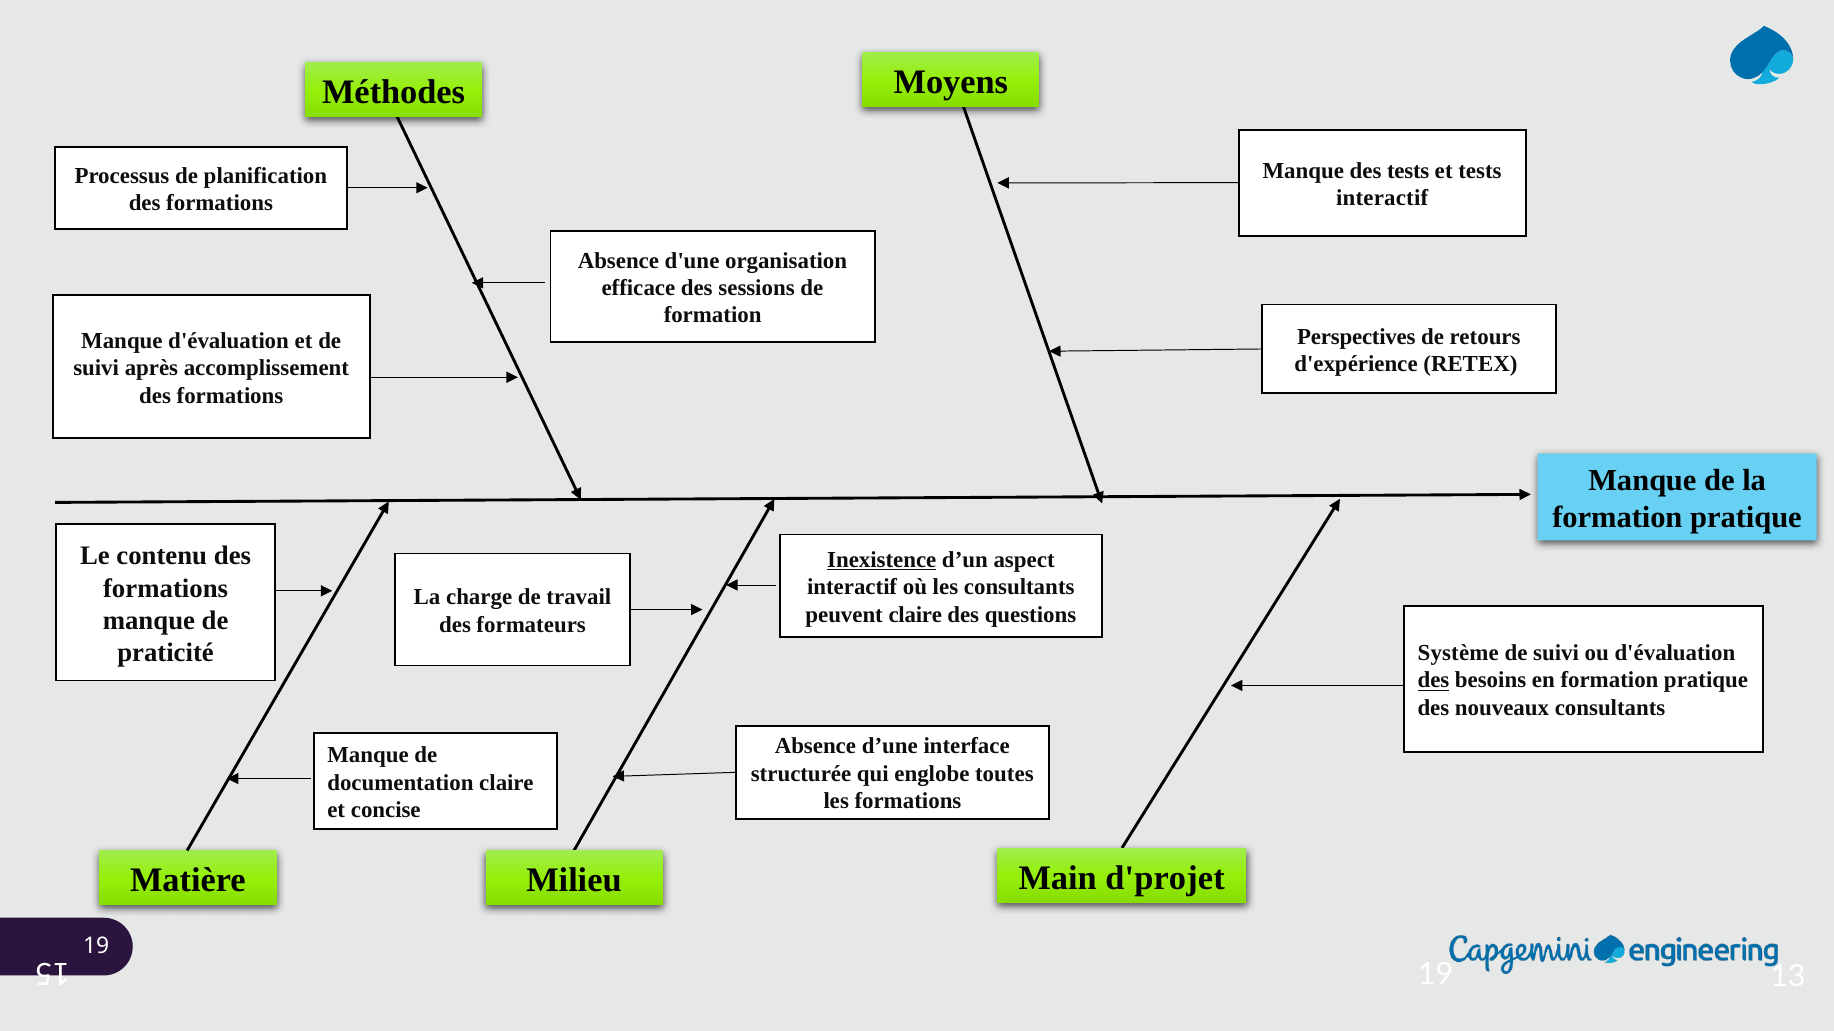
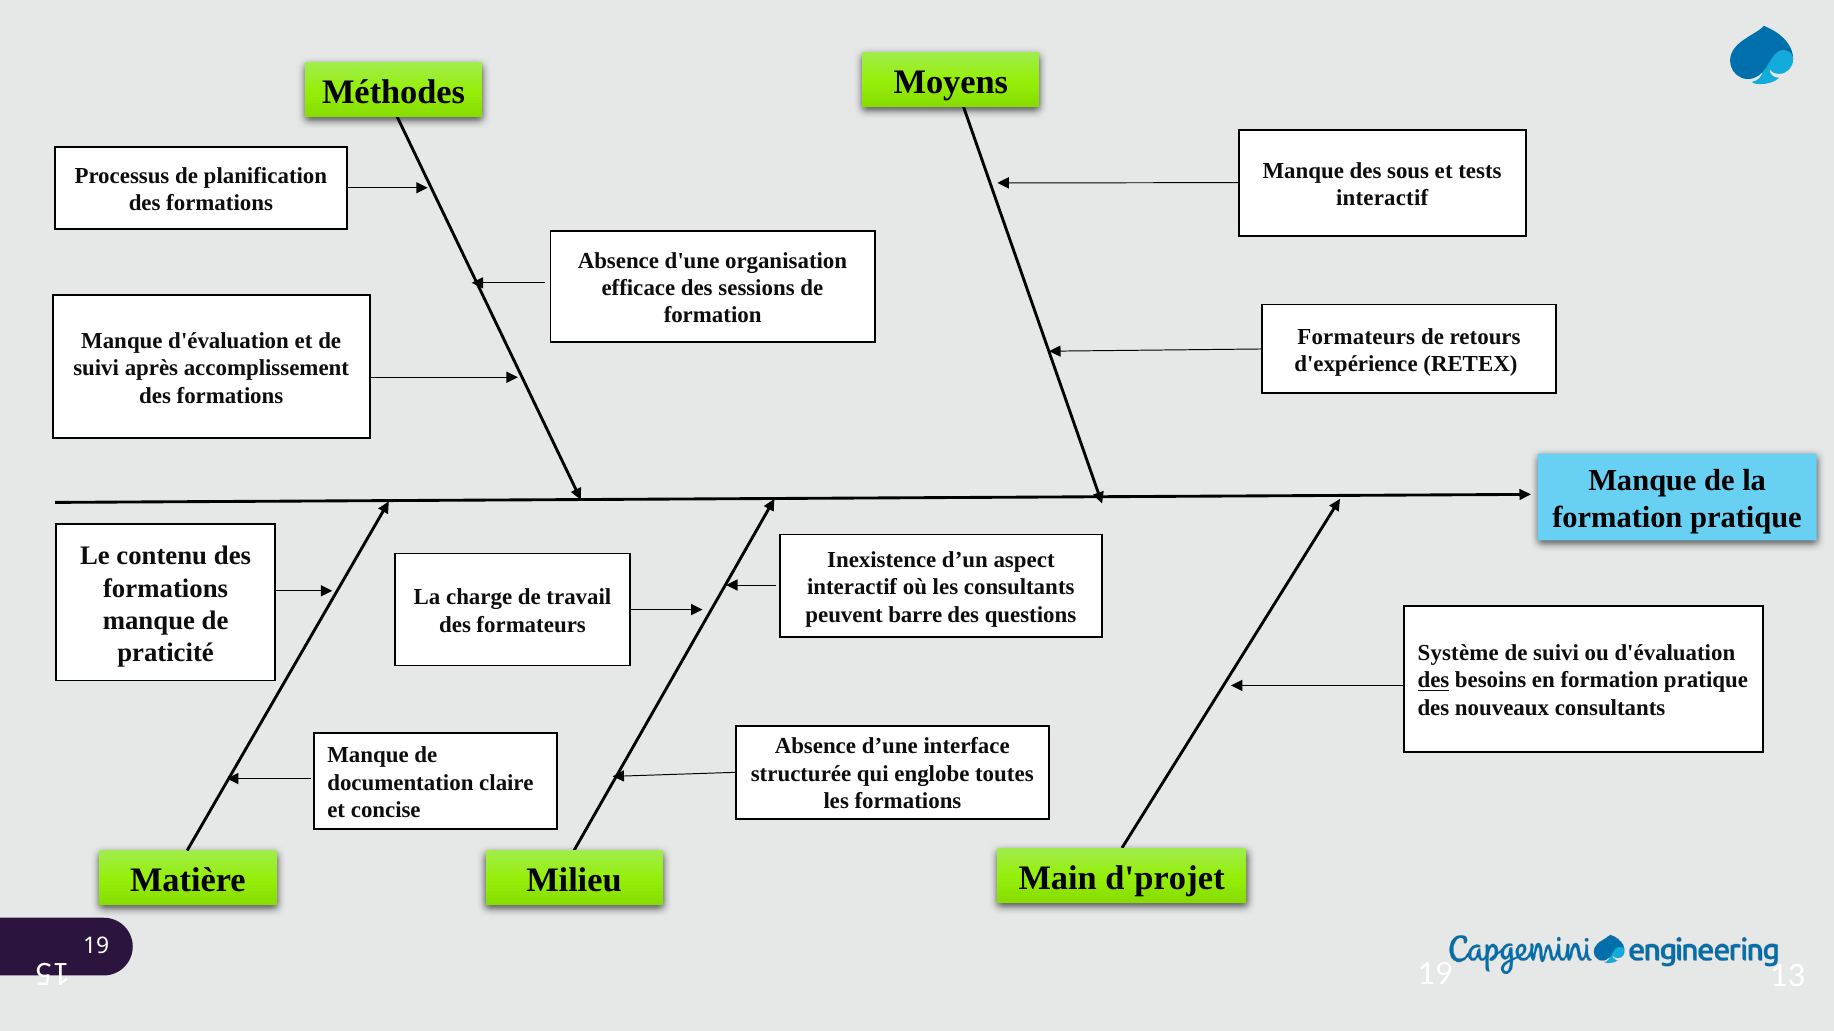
des tests: tests -> sous (1408, 171)
Perspectives: Perspectives -> Formateurs (1356, 337)
Inexistence underline: present -> none (882, 560)
peuvent claire: claire -> barre (915, 615)
